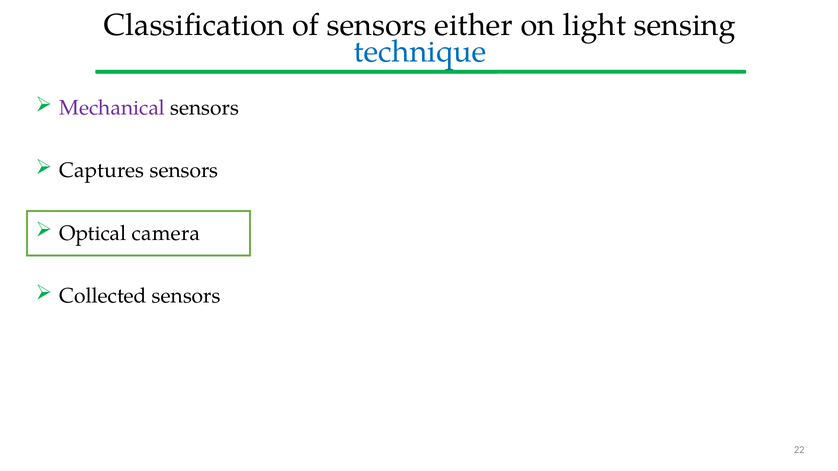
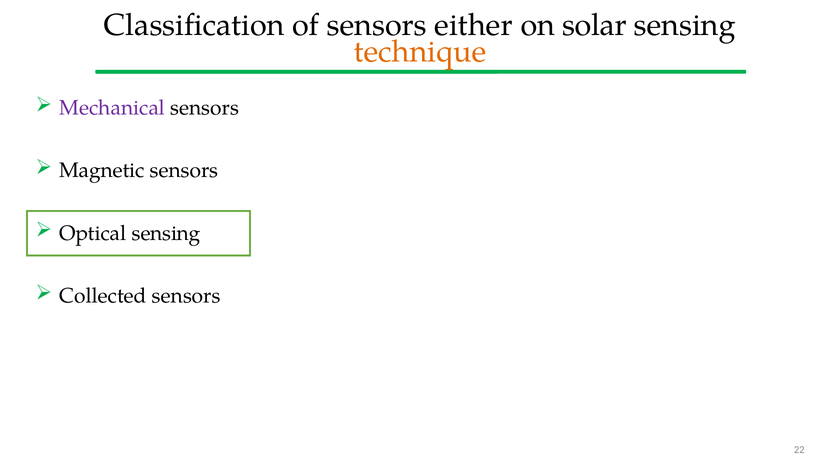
light: light -> solar (595, 25)
technique colour: blue -> orange (420, 52)
Captures: Captures -> Magnetic (102, 171)
Optical camera: camera -> sensing (166, 233)
